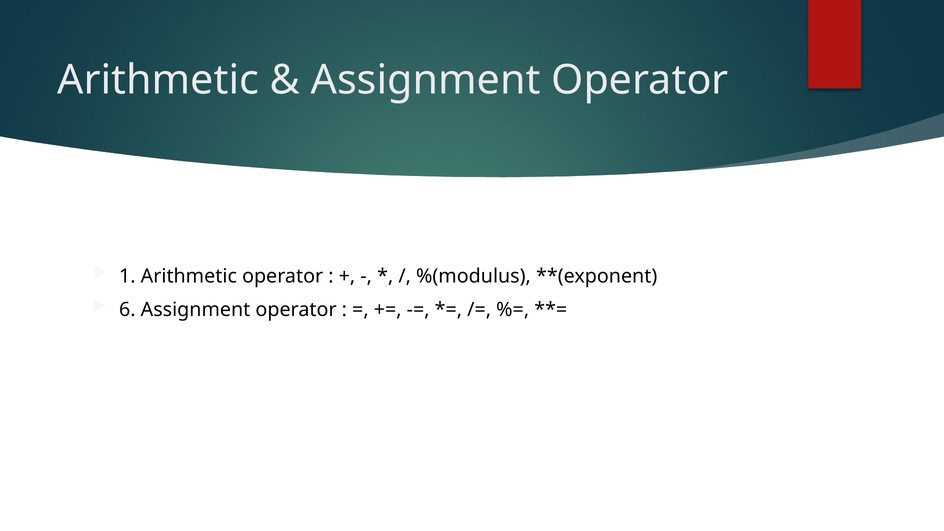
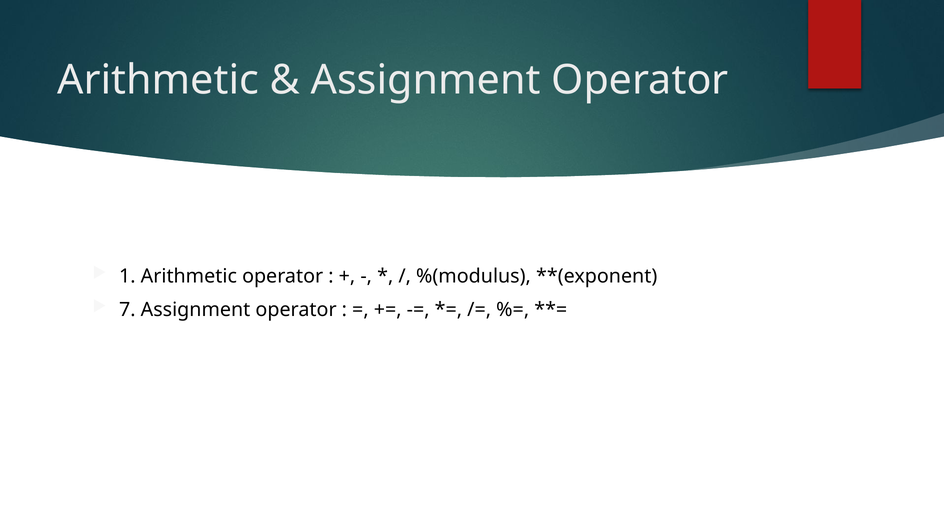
6: 6 -> 7 (127, 310)
